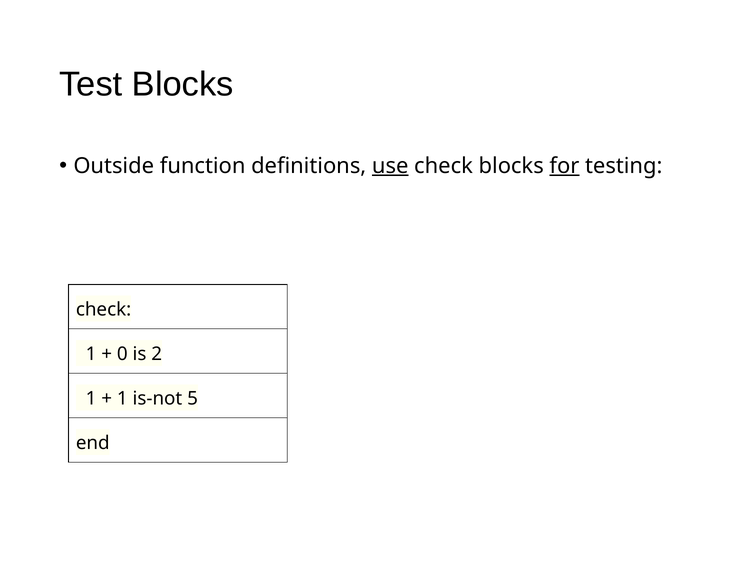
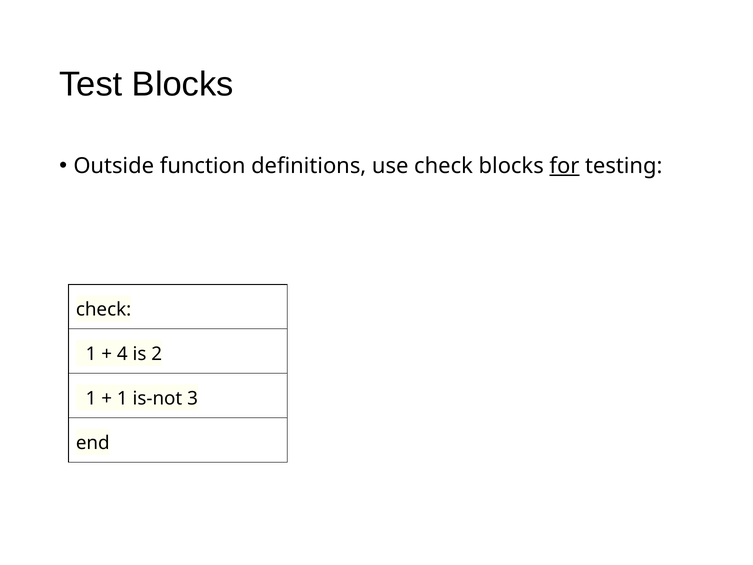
use underline: present -> none (390, 166)
0: 0 -> 4 (122, 354)
5: 5 -> 3 (193, 398)
